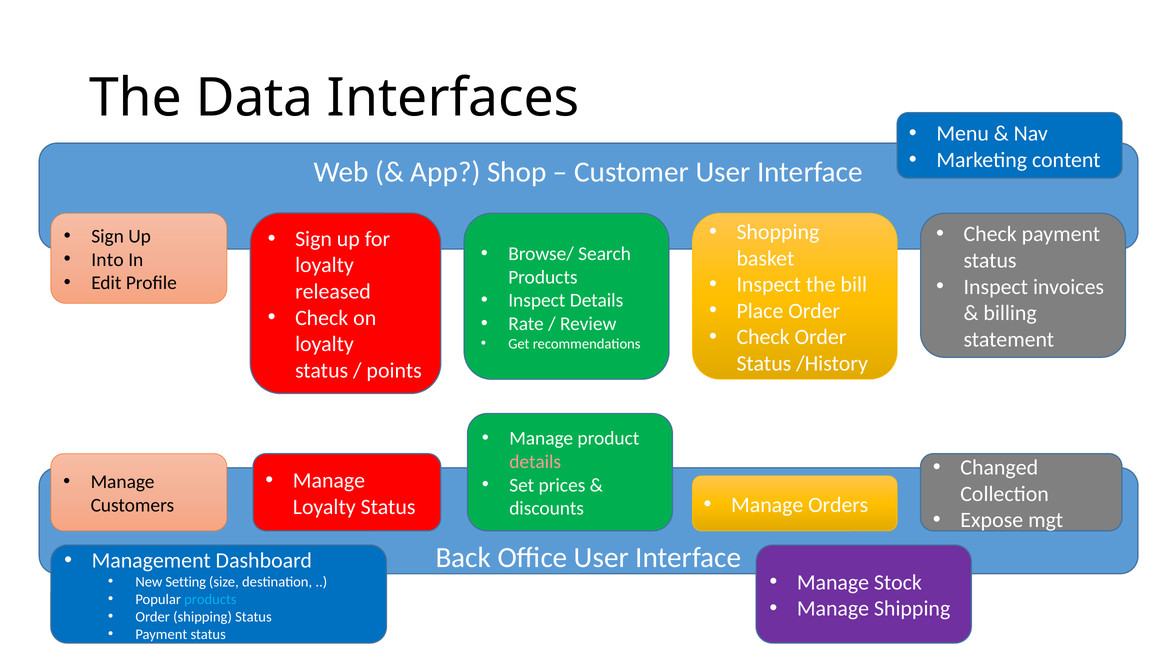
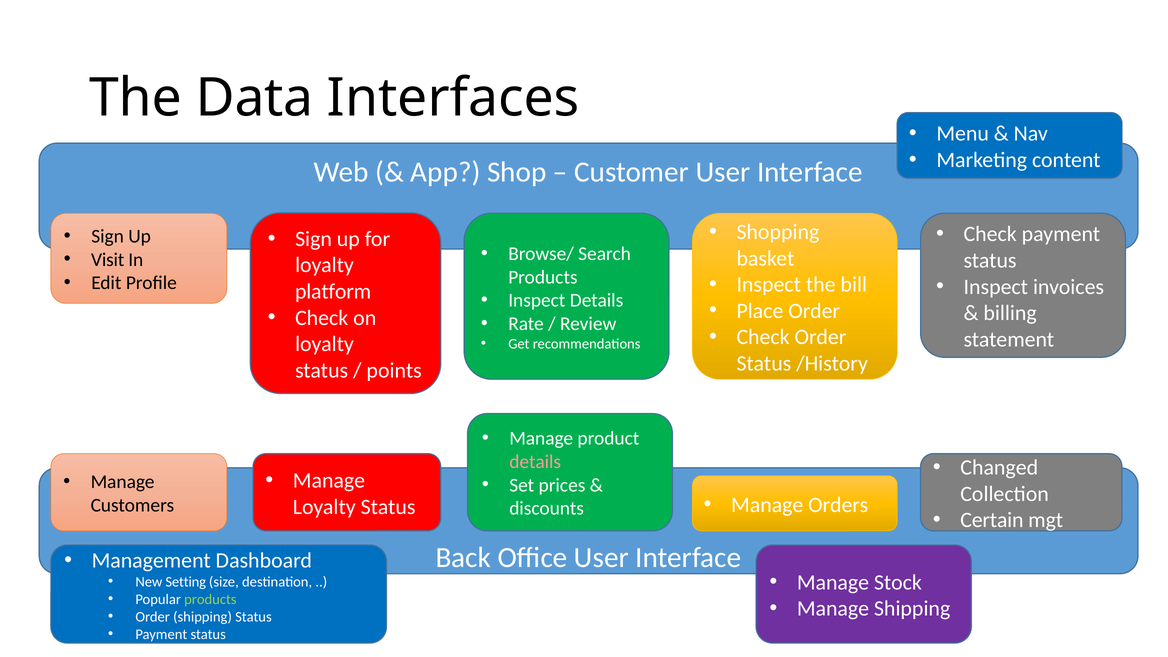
Into: Into -> Visit (108, 260)
released: released -> platform (333, 292)
Expose: Expose -> Certain (992, 520)
products colour: light blue -> light green (210, 599)
